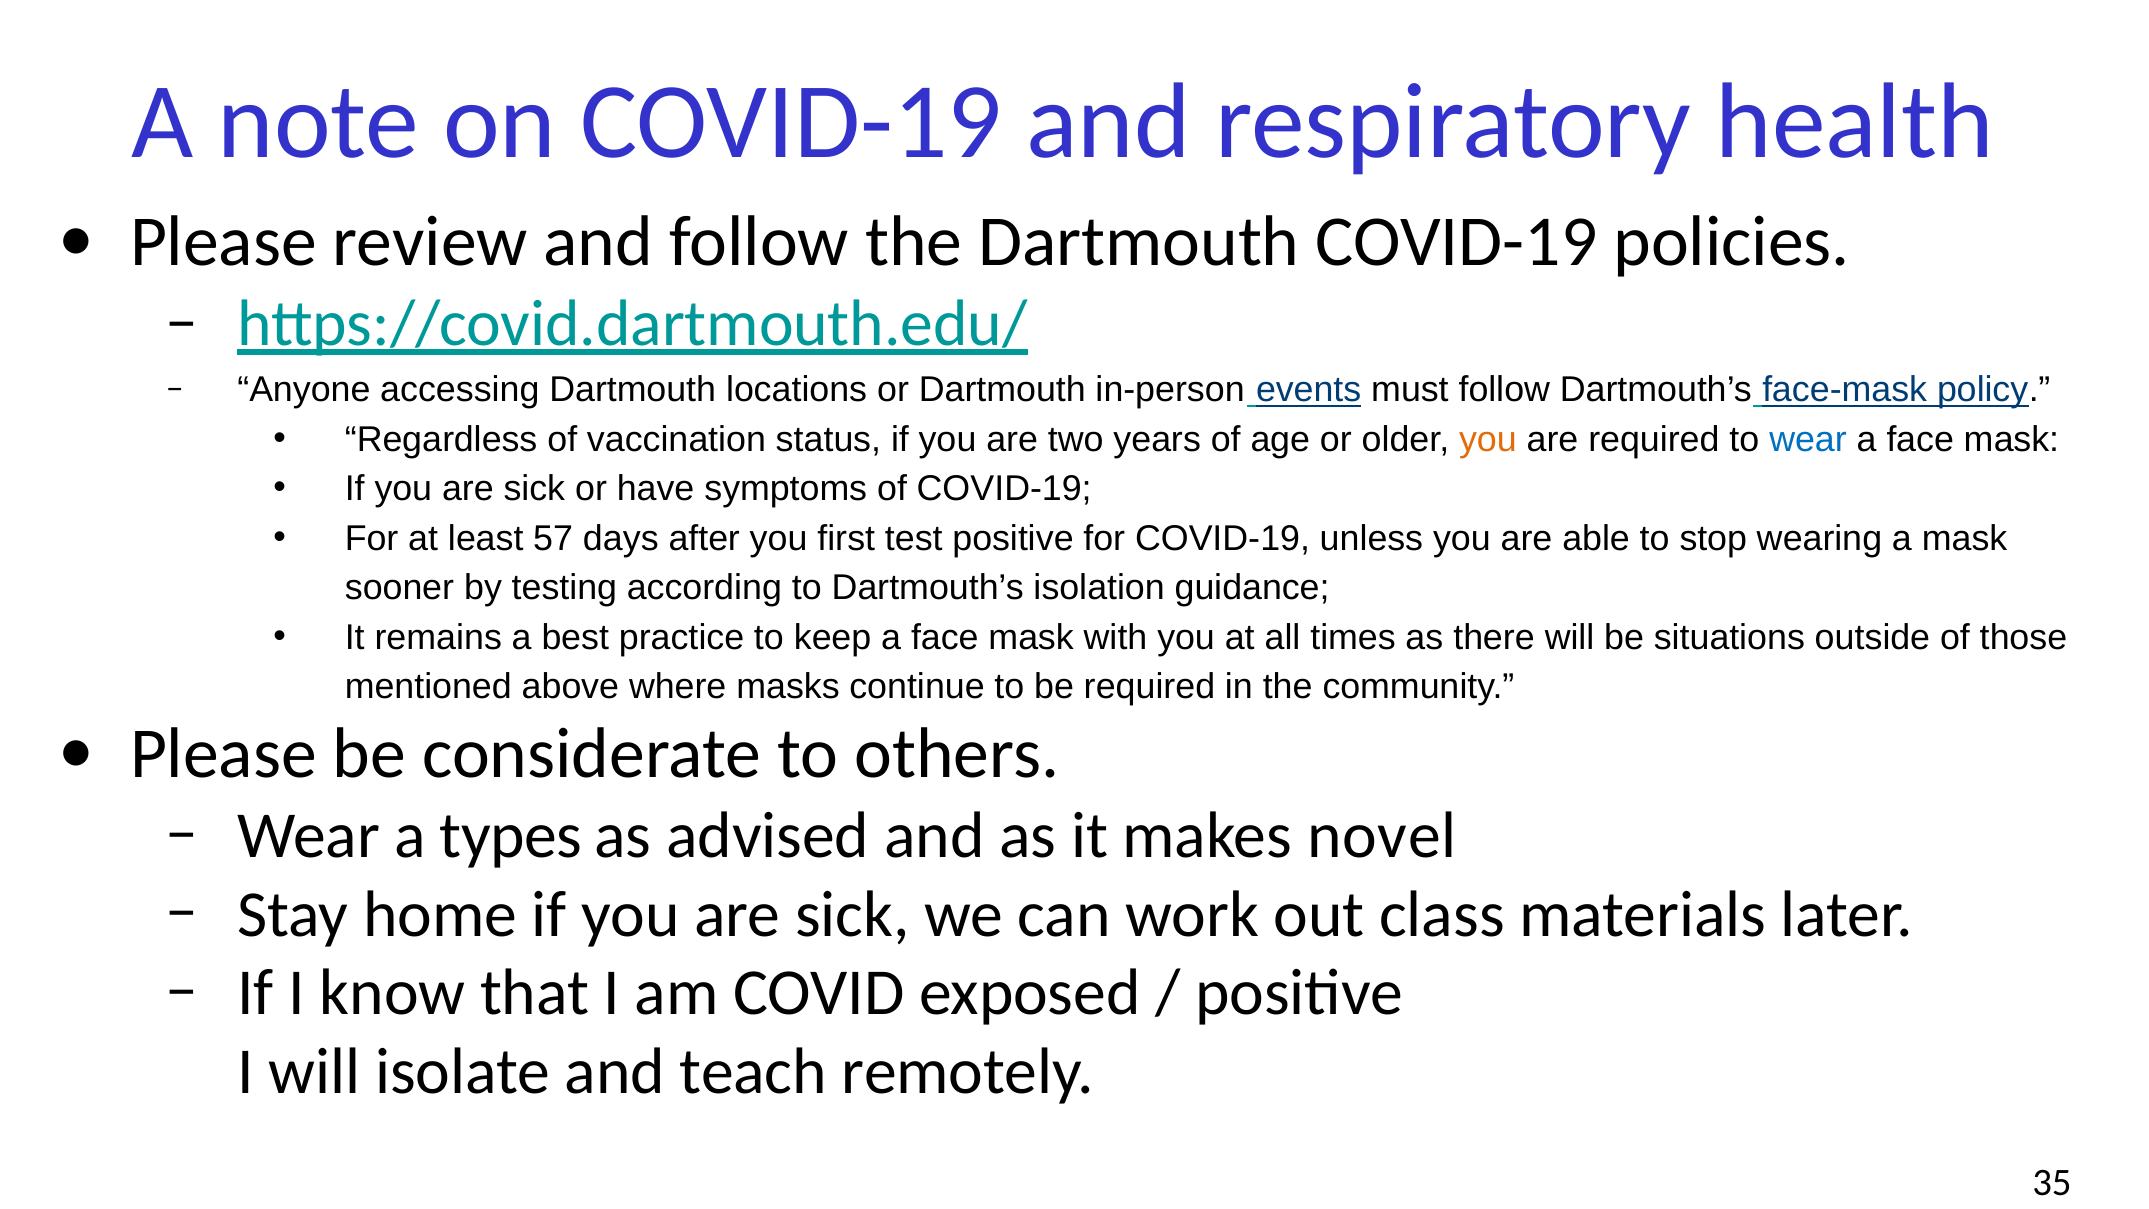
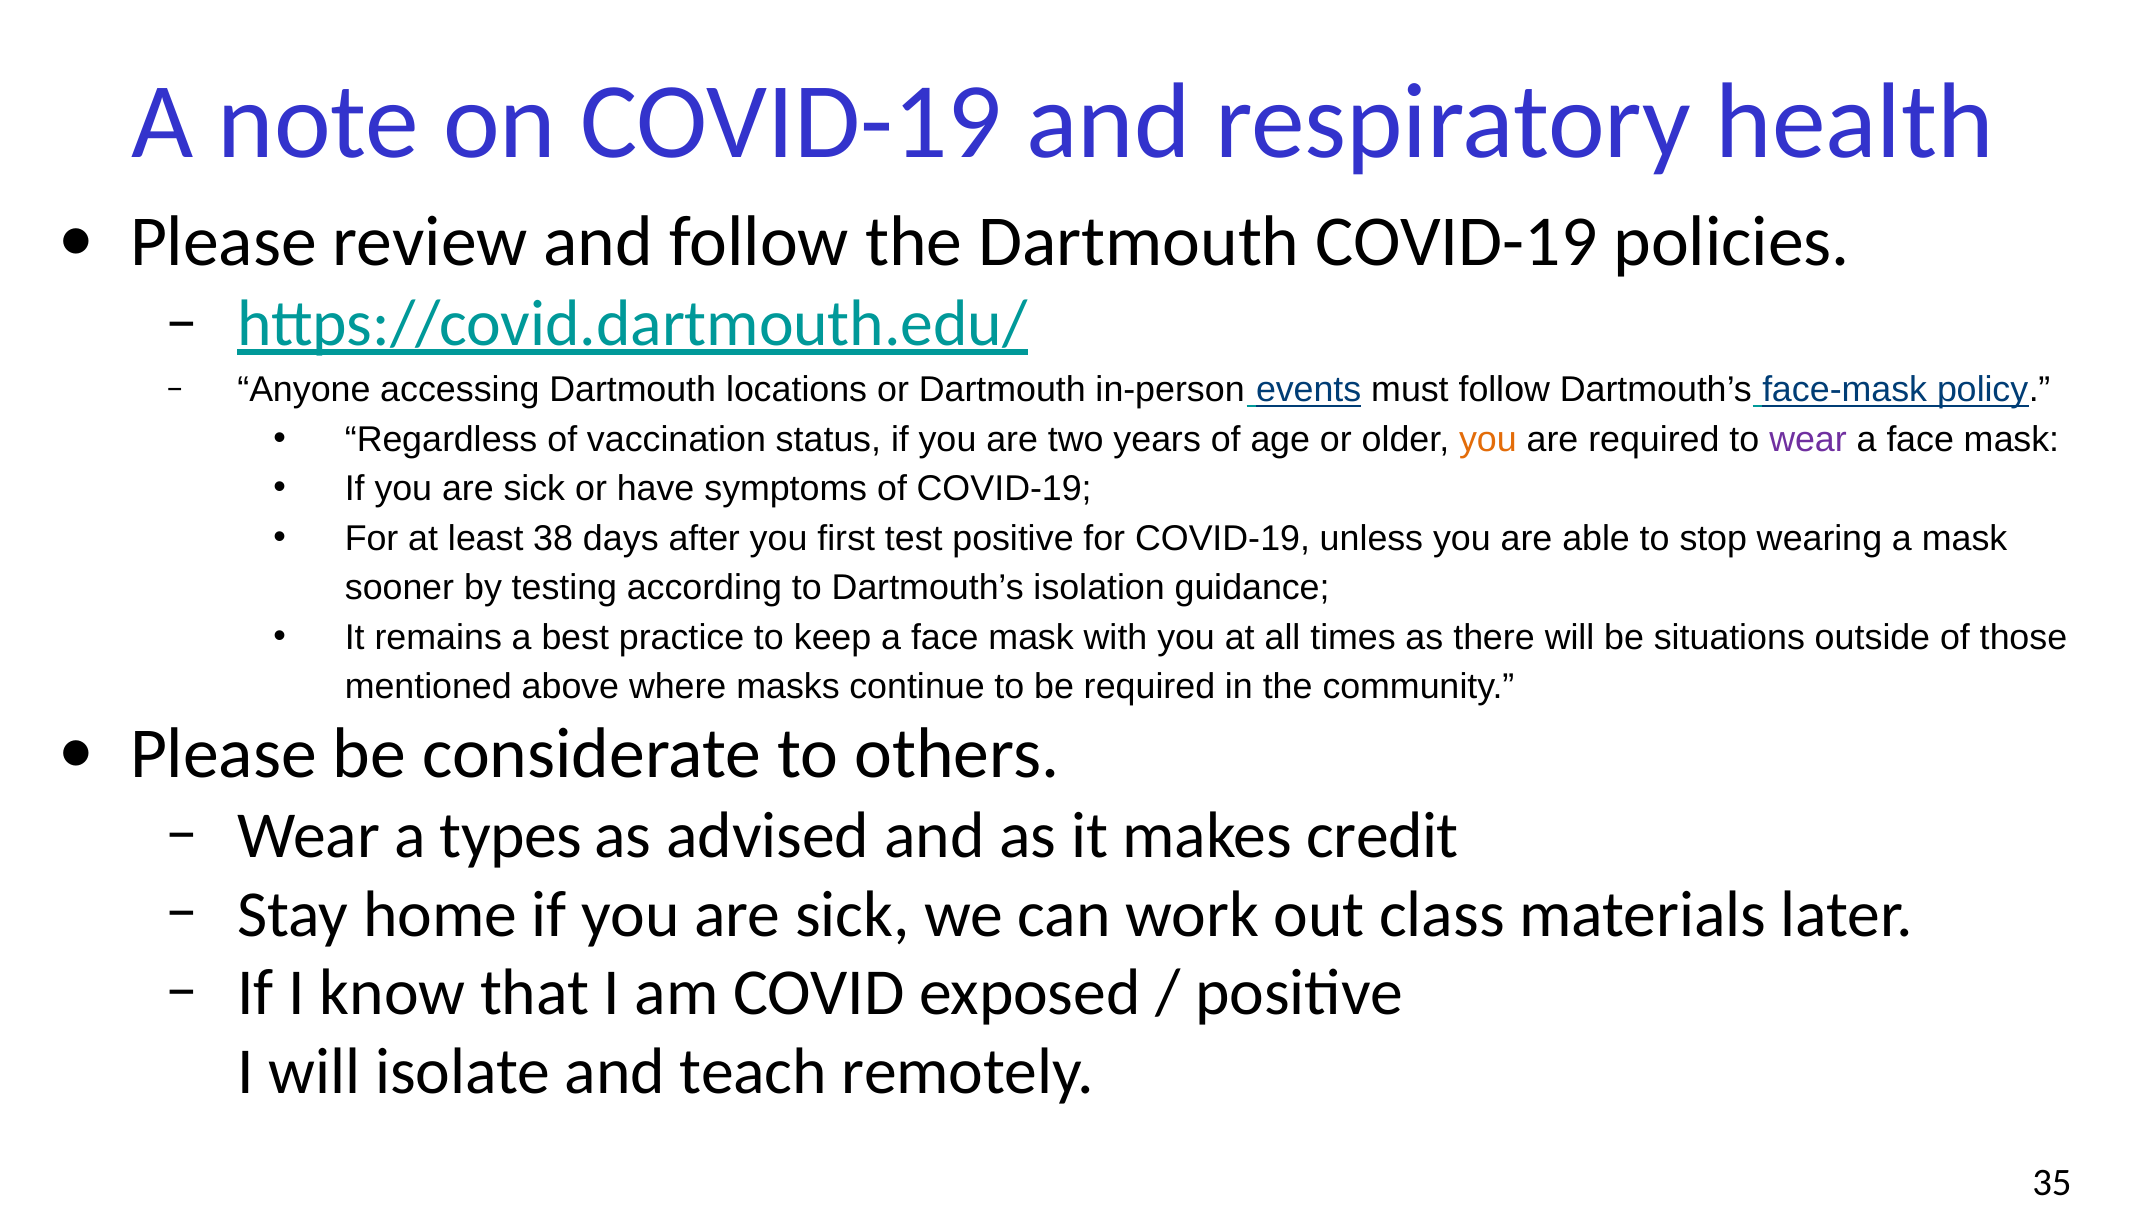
wear colour: blue -> purple (1808, 439)
57: 57 -> 38 (553, 538)
novel: novel -> credit (1383, 835)
